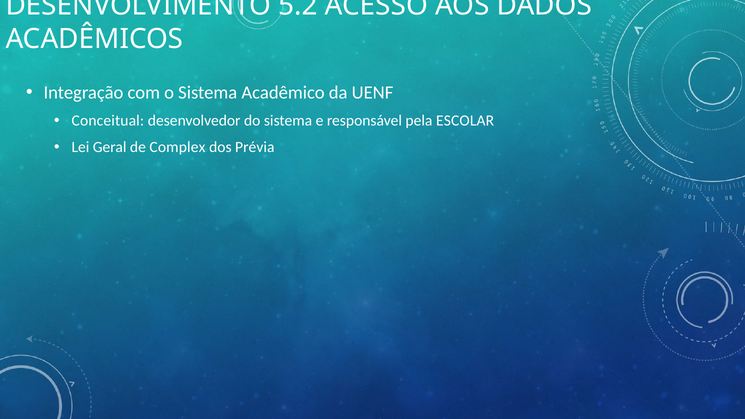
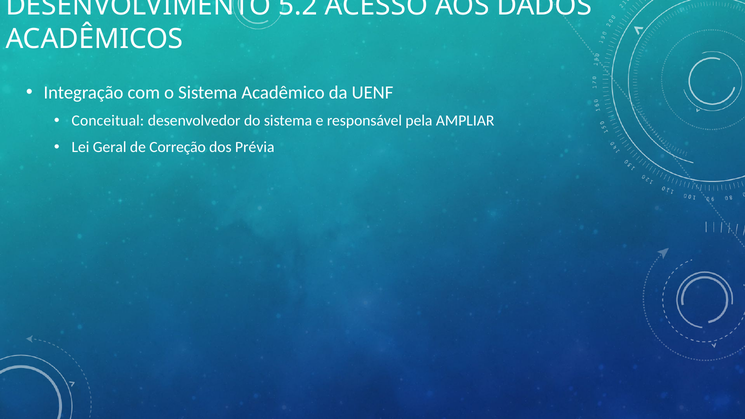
ESCOLAR: ESCOLAR -> AMPLIAR (465, 121)
Complex: Complex -> Correção (178, 147)
